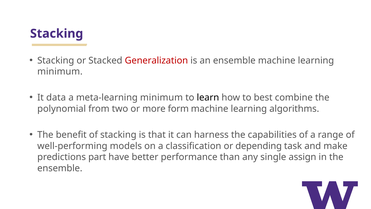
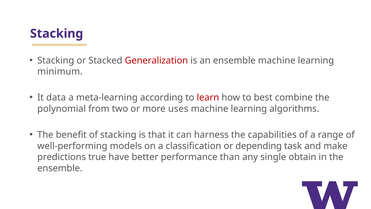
meta-learning minimum: minimum -> according (162, 98)
learn colour: black -> red (208, 98)
form: form -> uses (178, 109)
part: part -> true (97, 157)
assign: assign -> obtain (302, 157)
